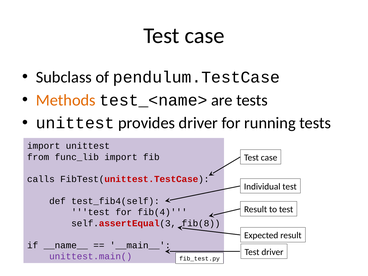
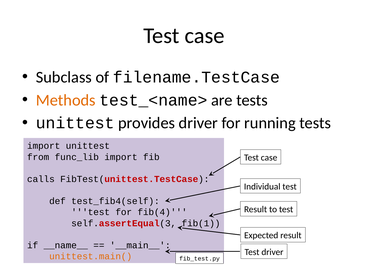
pendulum.TestCase: pendulum.TestCase -> filename.TestCase (196, 77)
fib(8: fib(8 -> fib(1 (201, 223)
unittest.main( colour: purple -> orange (91, 256)
